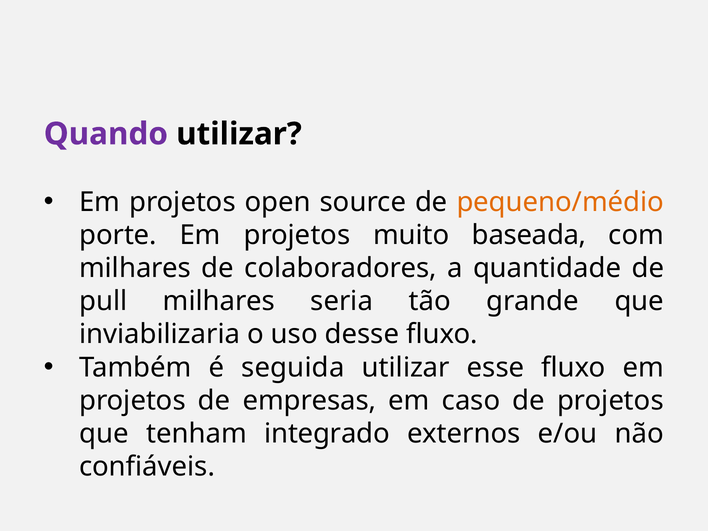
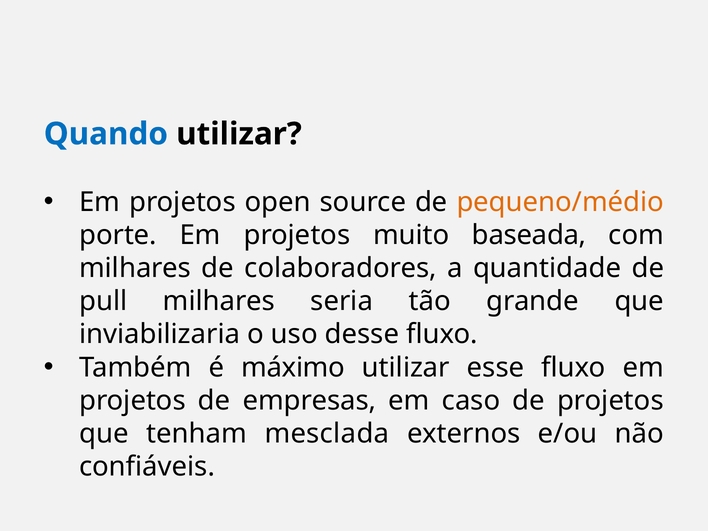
Quando colour: purple -> blue (106, 134)
seguida: seguida -> máximo (293, 367)
integrado: integrado -> mesclada (327, 434)
